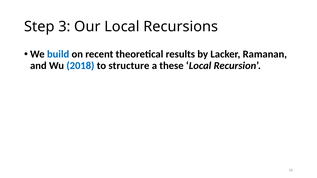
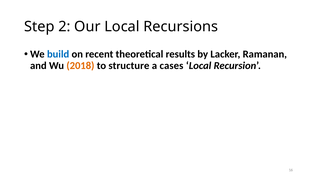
3: 3 -> 2 (64, 27)
2018 colour: blue -> orange (80, 66)
these: these -> cases (171, 66)
